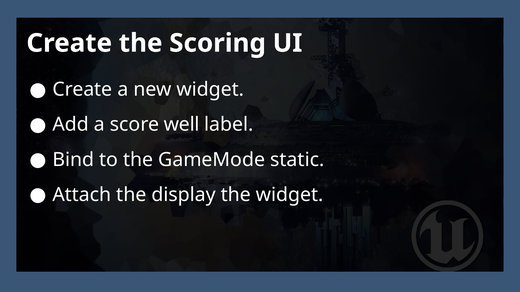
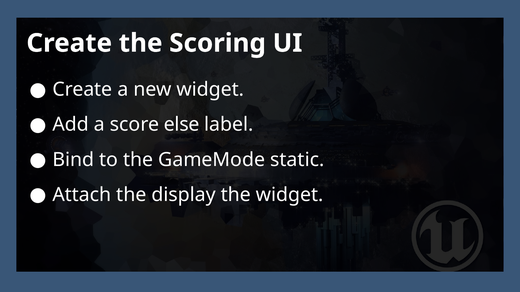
well: well -> else (182, 125)
